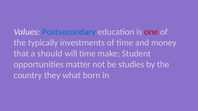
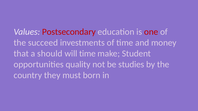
Postsecondary colour: blue -> red (69, 32)
typically: typically -> succeed (43, 43)
matter: matter -> quality (78, 65)
what: what -> must (72, 75)
